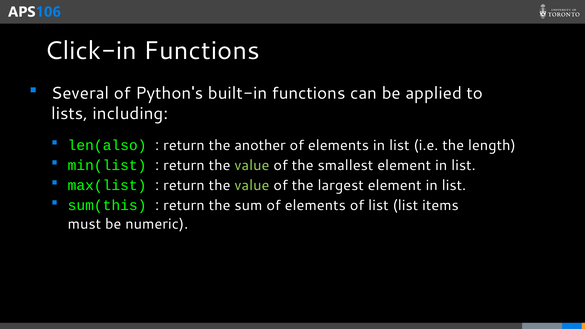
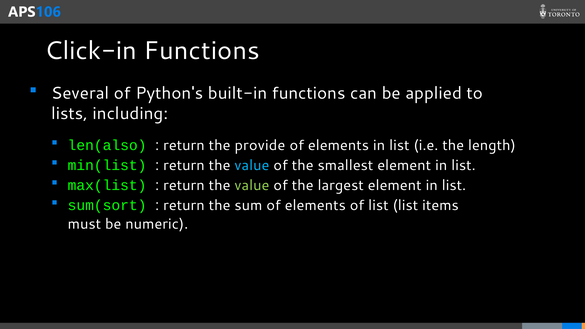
another: another -> provide (260, 145)
value colour: light green -> light blue (252, 165)
sum(this: sum(this -> sum(sort (107, 205)
